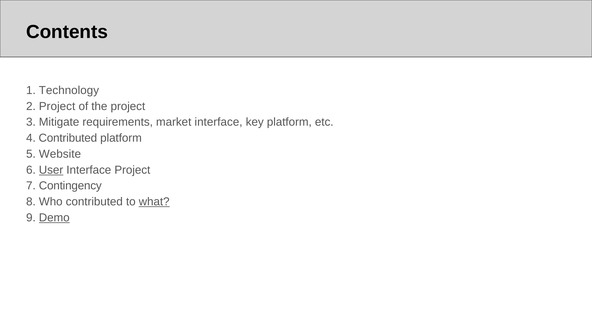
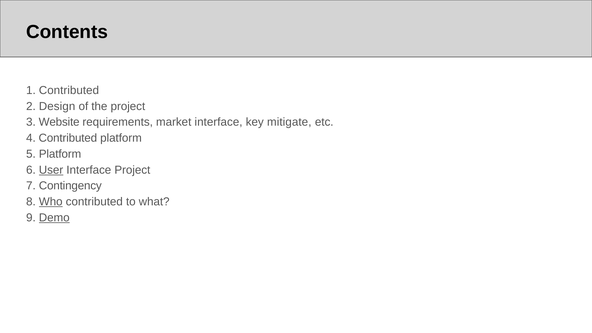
1 Technology: Technology -> Contributed (69, 90)
2 Project: Project -> Design (57, 106)
Mitigate: Mitigate -> Website (59, 122)
key platform: platform -> mitigate (289, 122)
5 Website: Website -> Platform (60, 154)
Who underline: none -> present (51, 202)
what underline: present -> none (154, 202)
